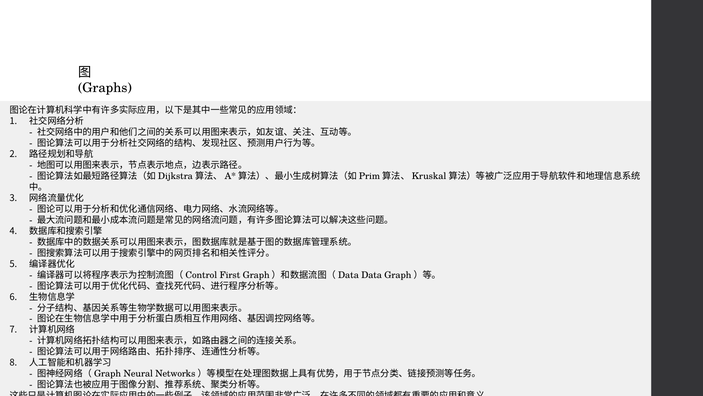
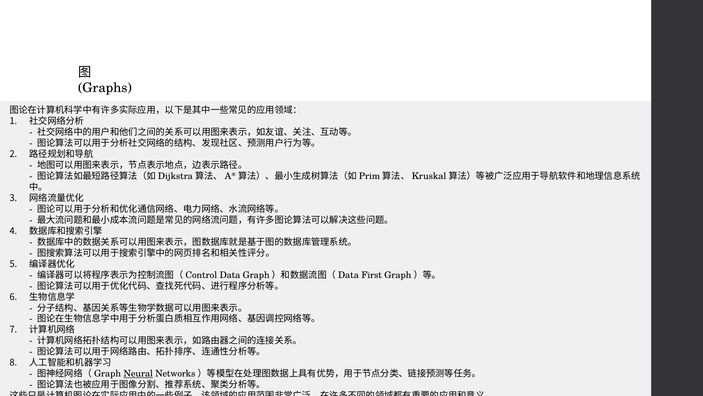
First: First -> Data (230, 275)
Data: Data -> First (372, 275)
Neural underline: none -> present (138, 373)
